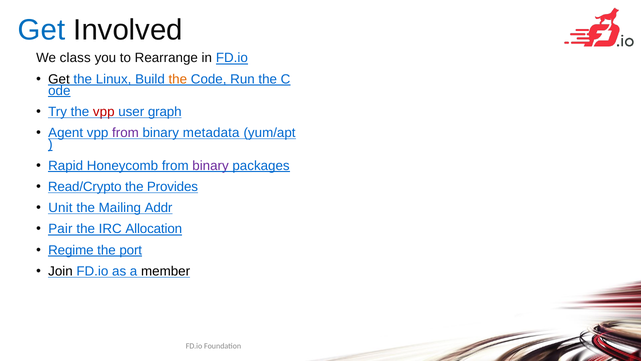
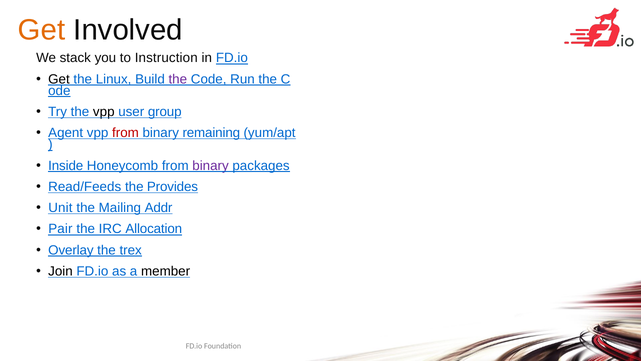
Get colour: blue -> orange (42, 30)
class: class -> stack (75, 58)
Rearrange: Rearrange -> Instruction (166, 58)
the colour: orange -> purple (178, 79)
vpp colour: red -> black (104, 112)
graph: graph -> group (165, 112)
from colour: purple -> red (125, 133)
metadata: metadata -> remaining (211, 133)
Rapid: Rapid -> Inside (66, 165)
Read/Crypto: Read/Crypto -> Read/Feeds (85, 187)
Regime: Regime -> Overlay (71, 250)
port: port -> trex (131, 250)
